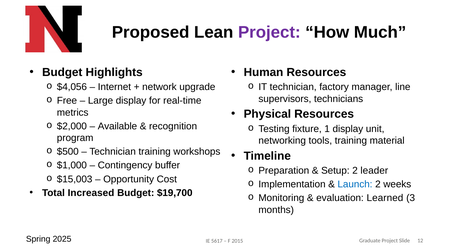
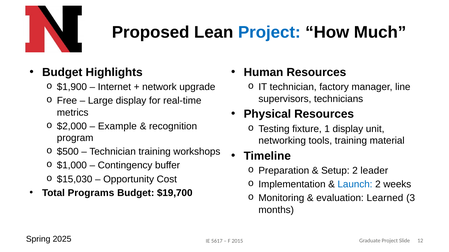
Project colour: purple -> blue (269, 32)
$4,056: $4,056 -> $1,900 (72, 87)
Available: Available -> Example (117, 126)
$15,003: $15,003 -> $15,030 (75, 180)
Increased: Increased -> Programs (91, 193)
